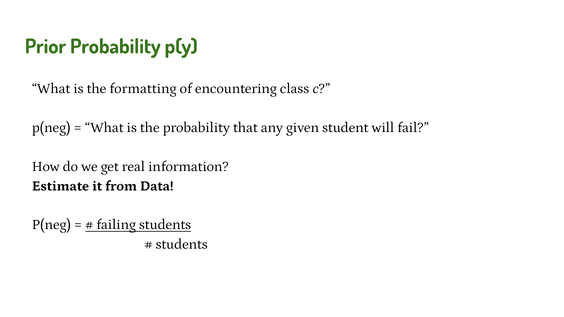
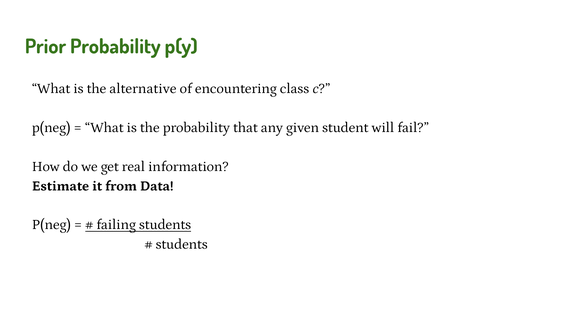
formatting: formatting -> alternative (143, 89)
